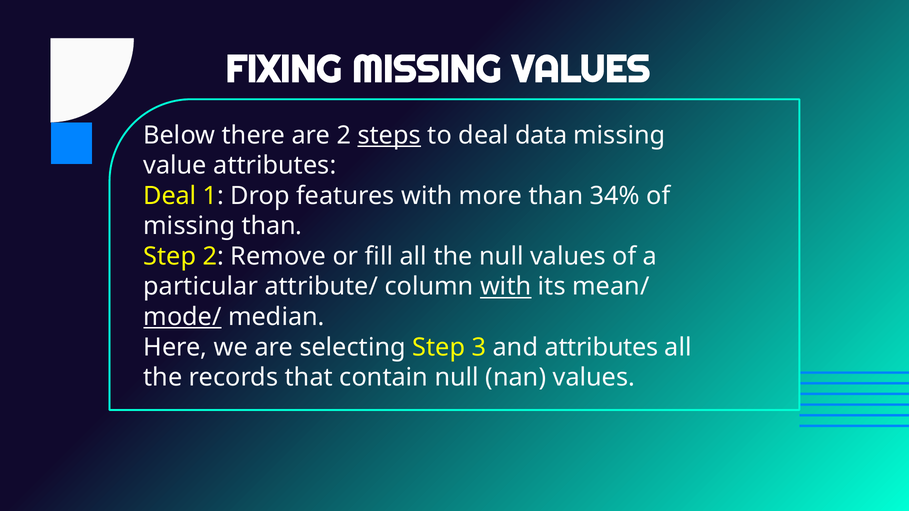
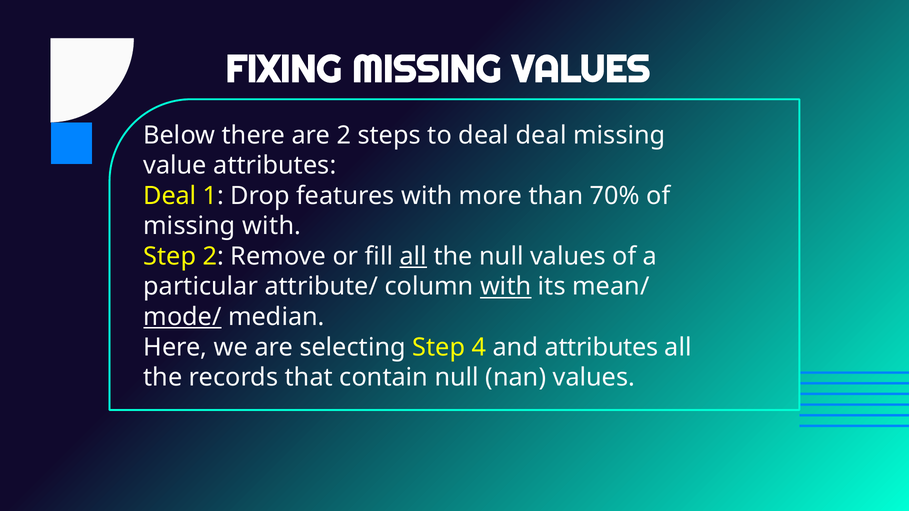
steps underline: present -> none (389, 135)
deal data: data -> deal (541, 135)
34%: 34% -> 70% (615, 196)
missing than: than -> with (272, 226)
all underline: none -> present (413, 257)
3: 3 -> 4 (479, 347)
